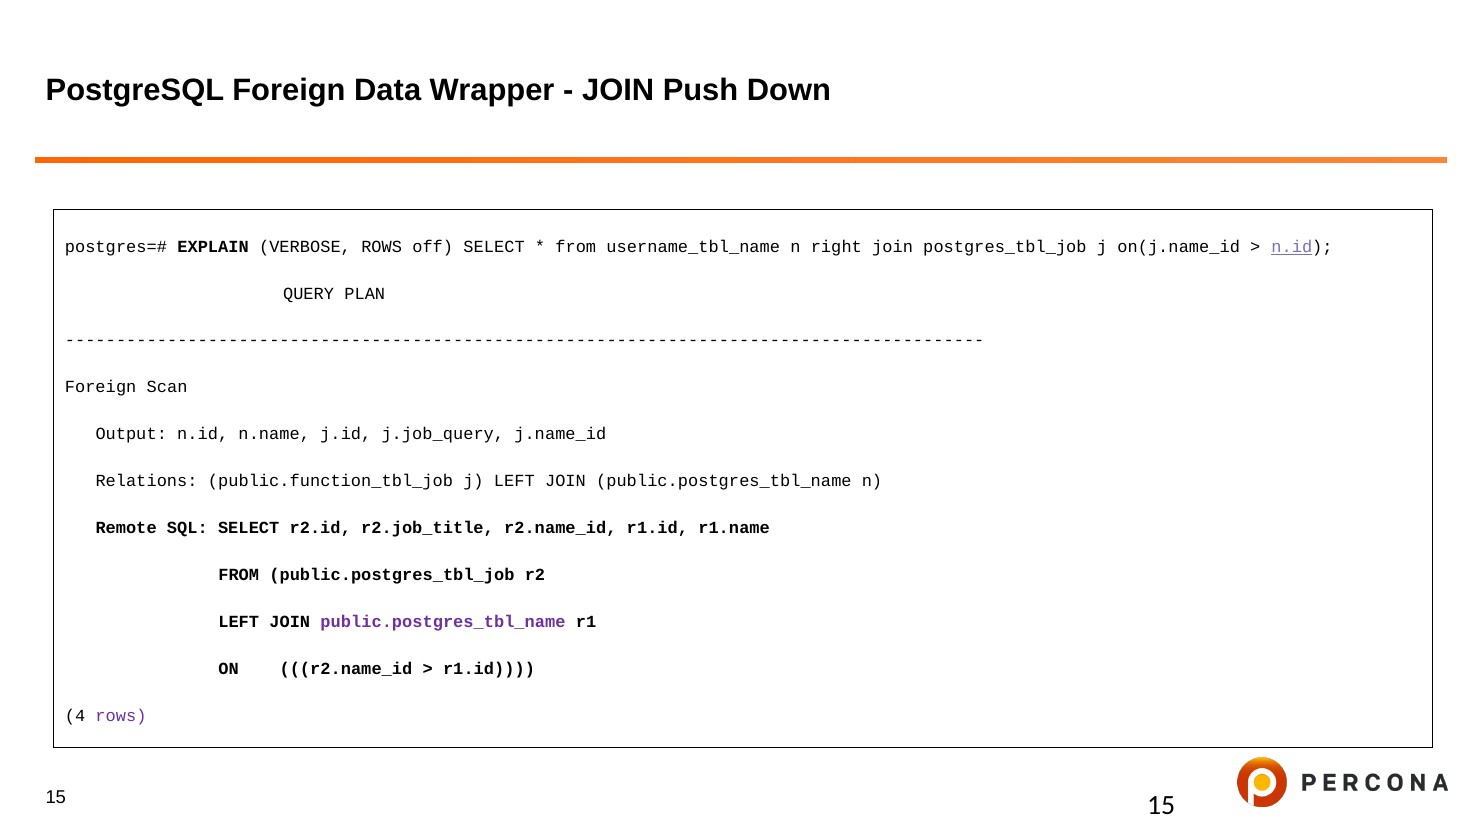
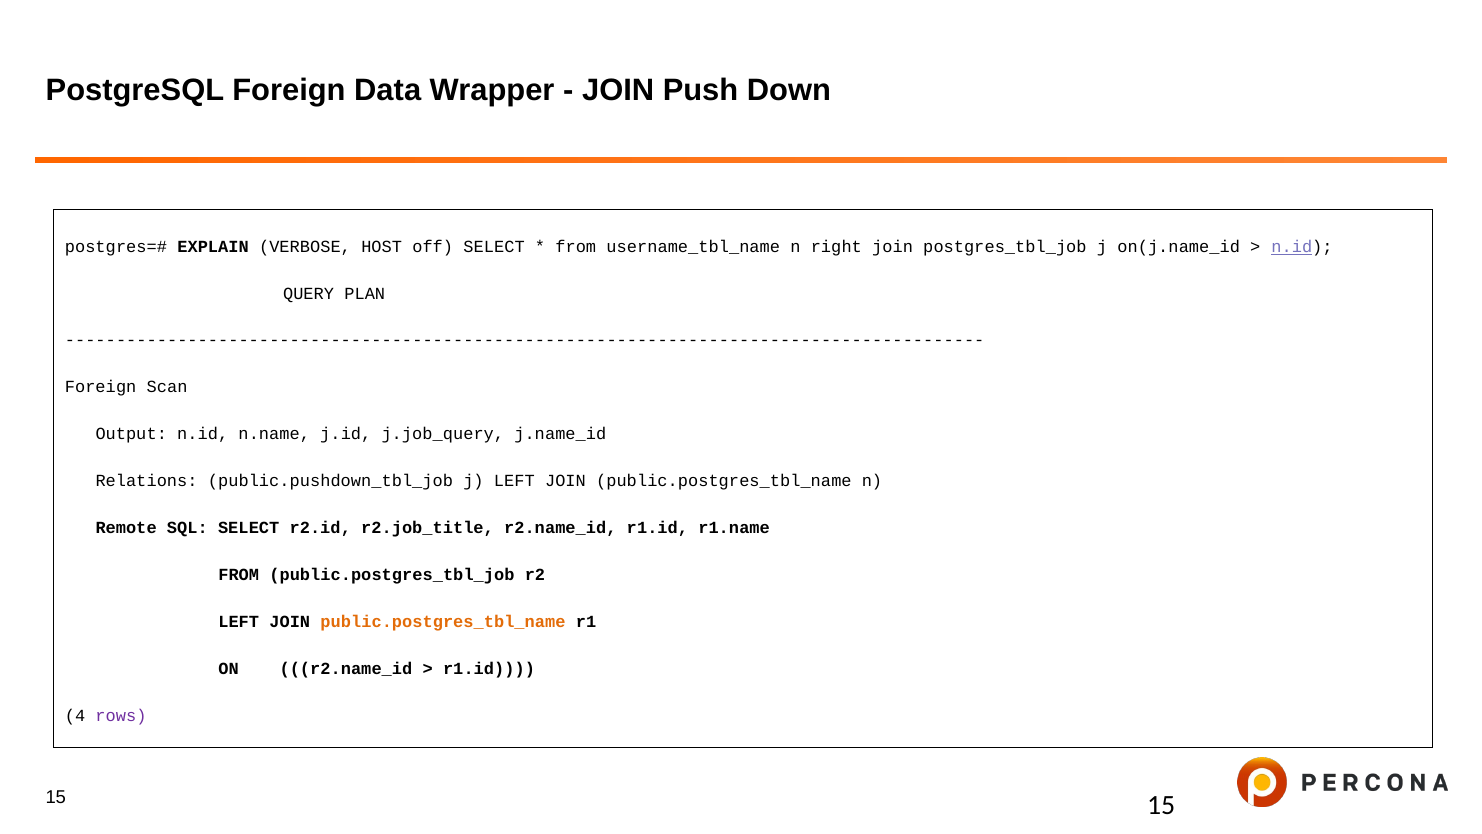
VERBOSE ROWS: ROWS -> HOST (382, 246)
public.function_tbl_job: public.function_tbl_job -> public.pushdown_tbl_job (330, 481)
public.postgres_tbl_name colour: purple -> orange (443, 622)
